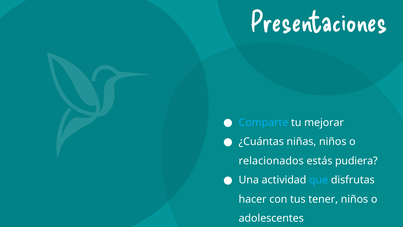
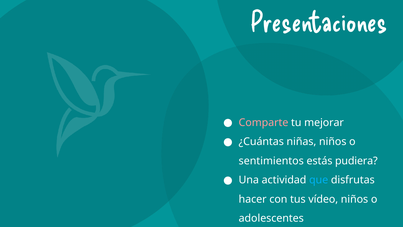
Comparte colour: light blue -> pink (264, 122)
relacionados: relacionados -> sentimientos (271, 161)
tener: tener -> vídeo (323, 199)
